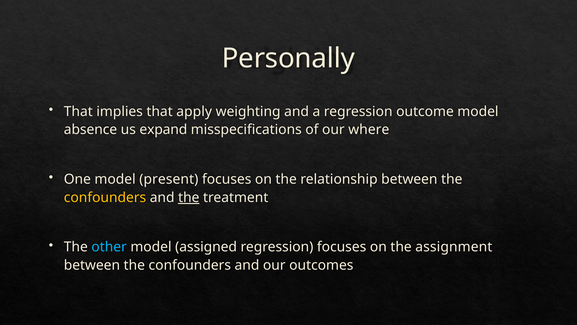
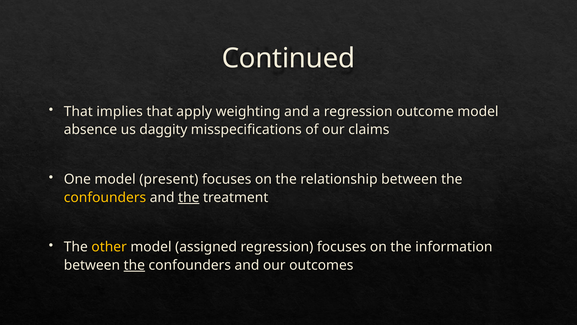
Personally: Personally -> Continued (288, 58)
expand: expand -> daggity (163, 130)
where: where -> claims (369, 130)
other colour: light blue -> yellow (109, 247)
assignment: assignment -> information (454, 247)
the underline: none -> present (134, 265)
